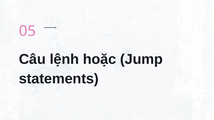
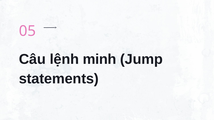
hoặc: hoặc -> minh (100, 59)
